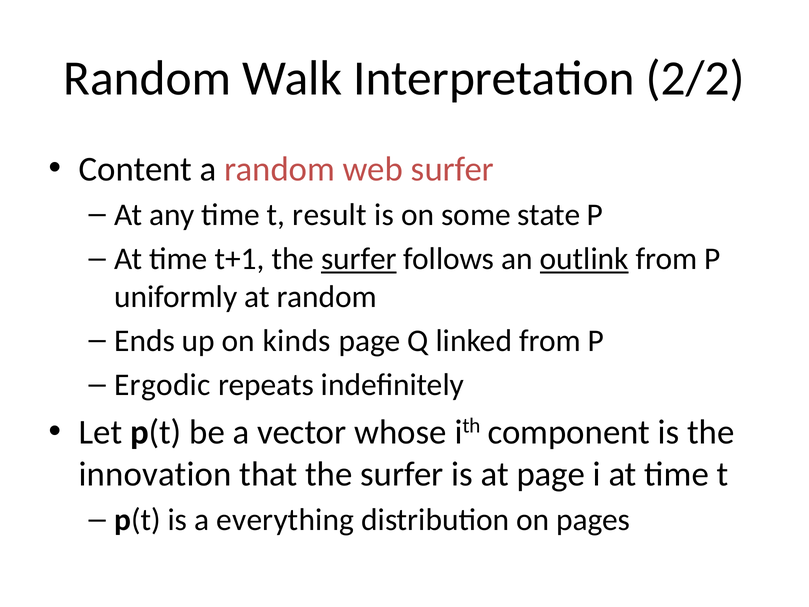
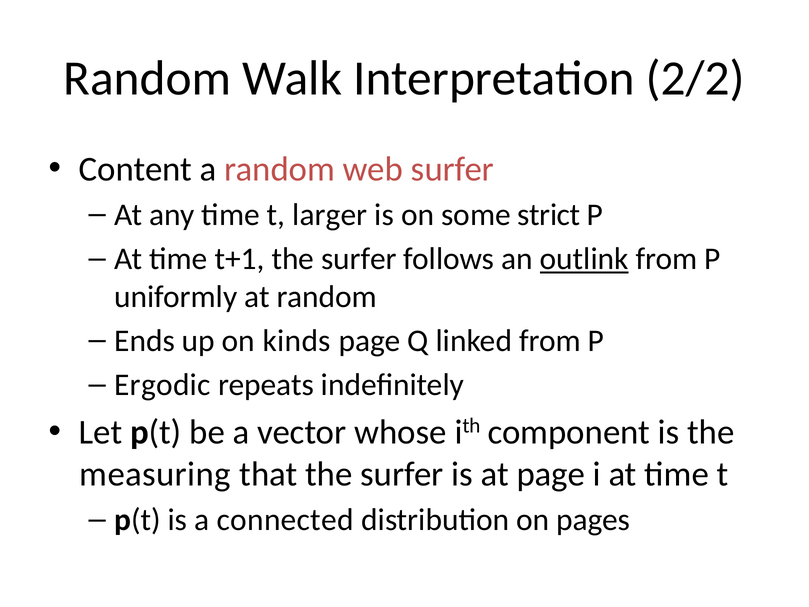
result: result -> larger (330, 215)
state: state -> strict (549, 215)
surfer underline: present -> none (359, 259)
innovation: innovation -> measuring (155, 474)
everything: everything -> connected (285, 520)
